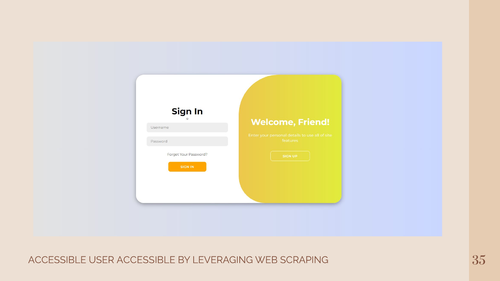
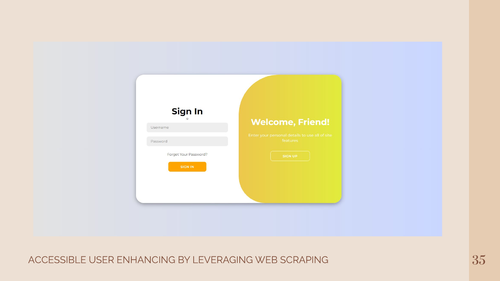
USER ACCESSIBLE: ACCESSIBLE -> ENHANCING (146, 260)
